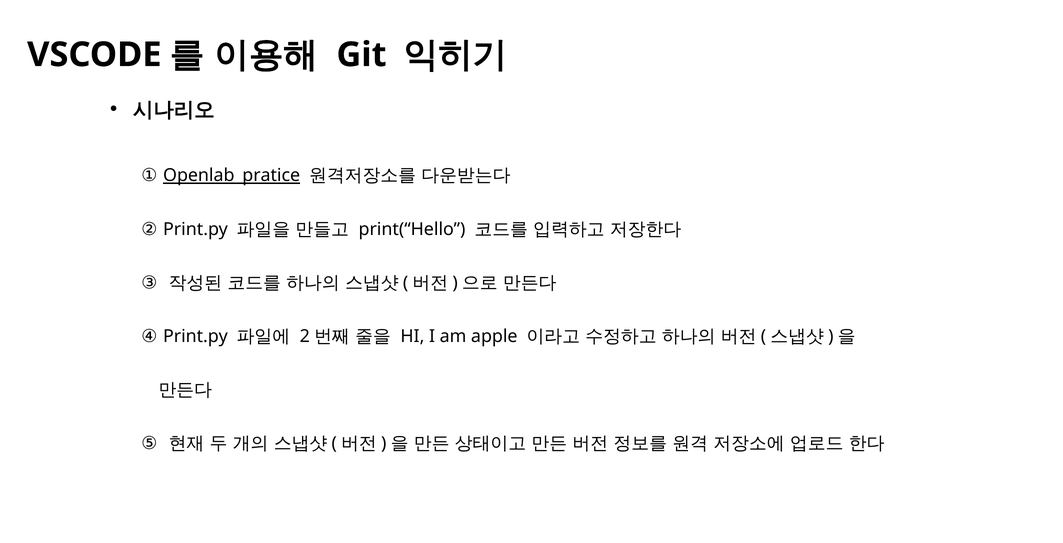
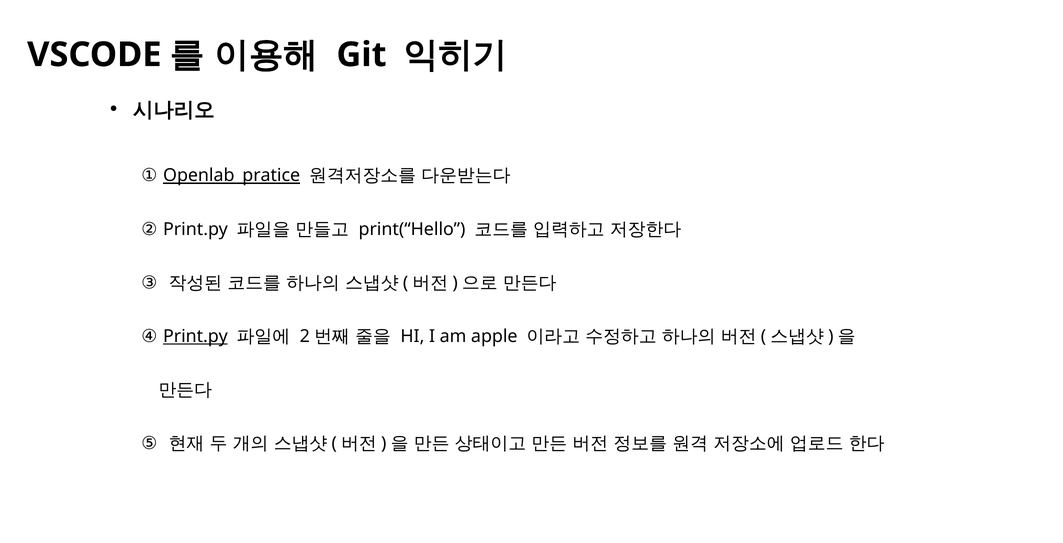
Print.py underline: none -> present (195, 336)
